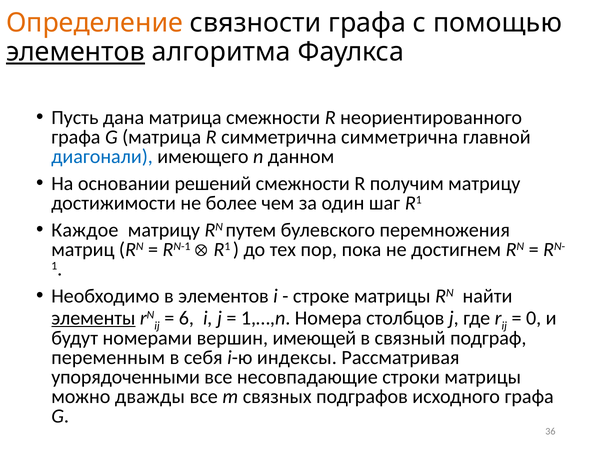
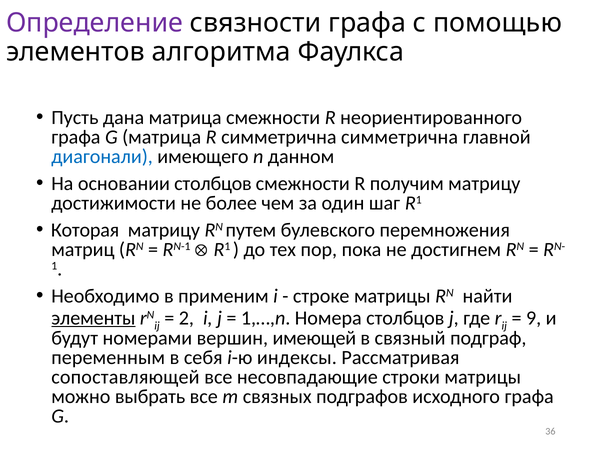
Определение colour: orange -> purple (94, 23)
элементов underline: present -> none (75, 52)
основании решений: решений -> столбцов (213, 184)
Каждое: Каждое -> Которая (85, 230)
в элементов: элементов -> применим (223, 296)
6: 6 -> 2 (186, 318)
0: 0 -> 9 (534, 318)
упорядоченными: упорядоченными -> сопоставляющей (125, 377)
дважды: дважды -> выбрать (150, 397)
